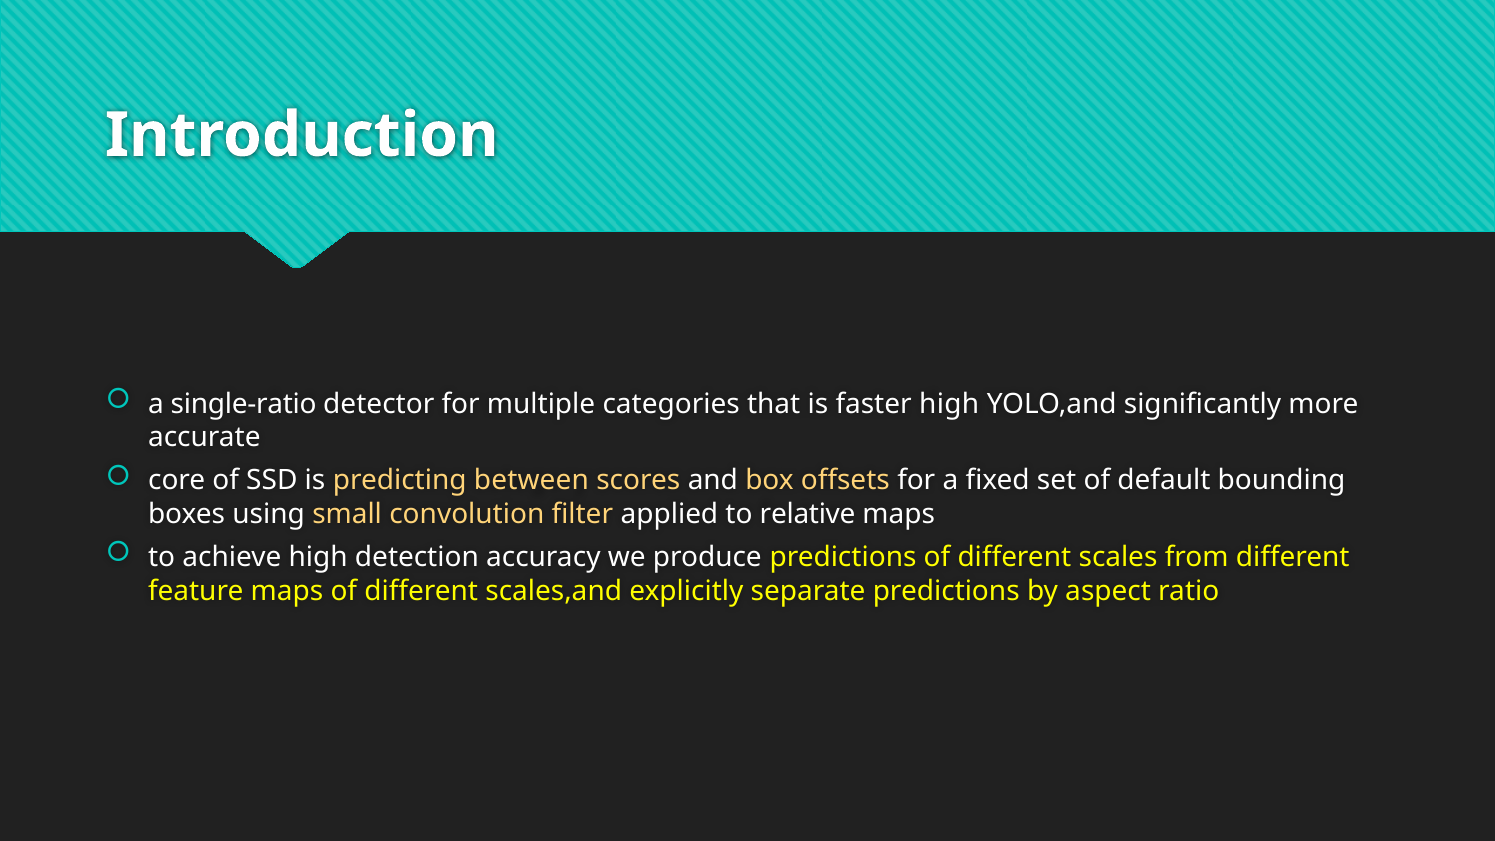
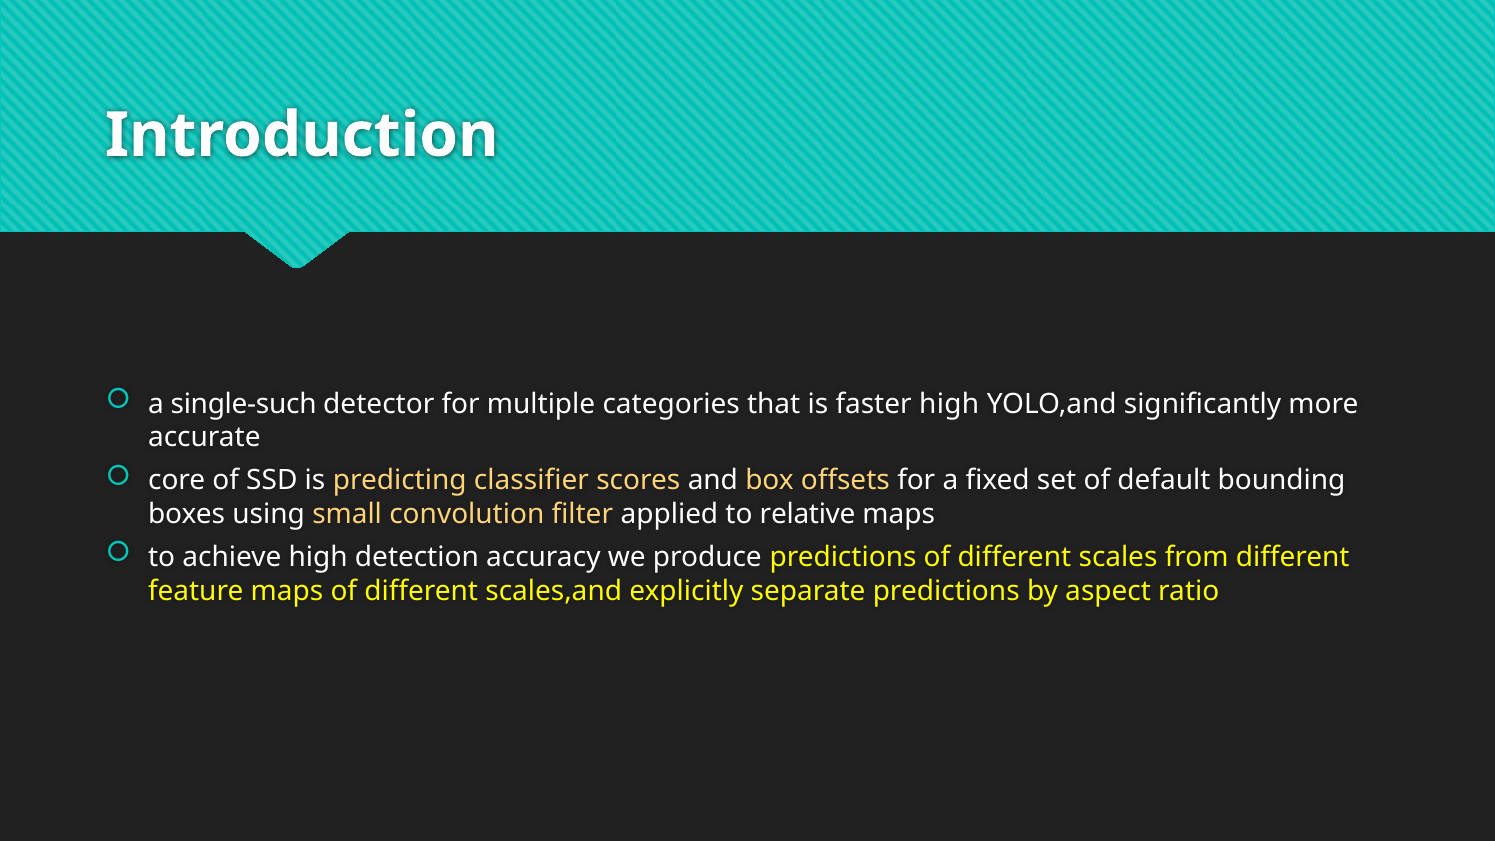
single-ratio: single-ratio -> single-such (244, 404)
between: between -> classifier (531, 481)
